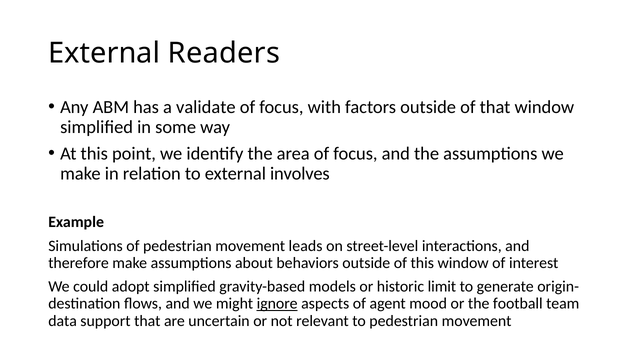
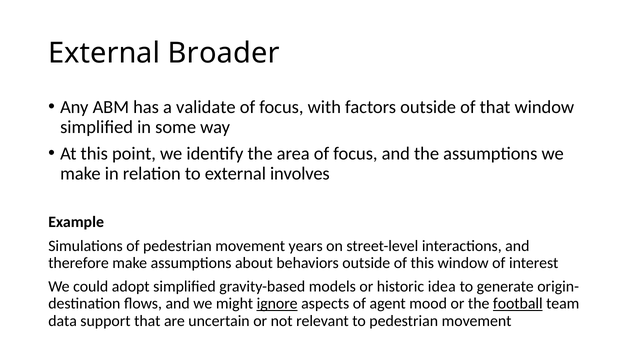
Readers: Readers -> Broader (224, 53)
leads: leads -> years (306, 246)
limit: limit -> idea (442, 287)
football underline: none -> present (518, 304)
